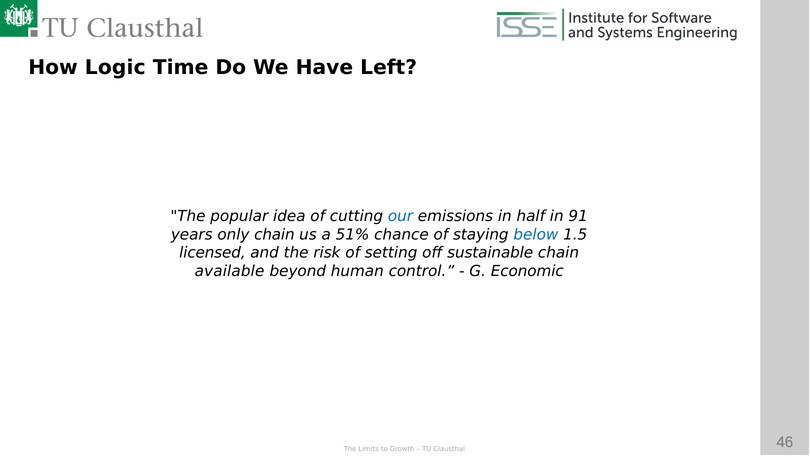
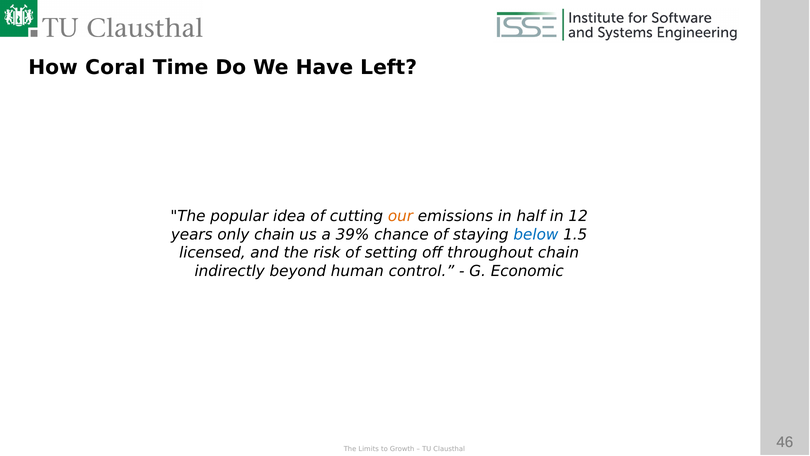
Logic: Logic -> Coral (115, 67)
our colour: blue -> orange (400, 216)
91: 91 -> 12 (578, 216)
51%: 51% -> 39% (353, 234)
sustainable: sustainable -> throughout (490, 253)
available: available -> indirectly (230, 271)
